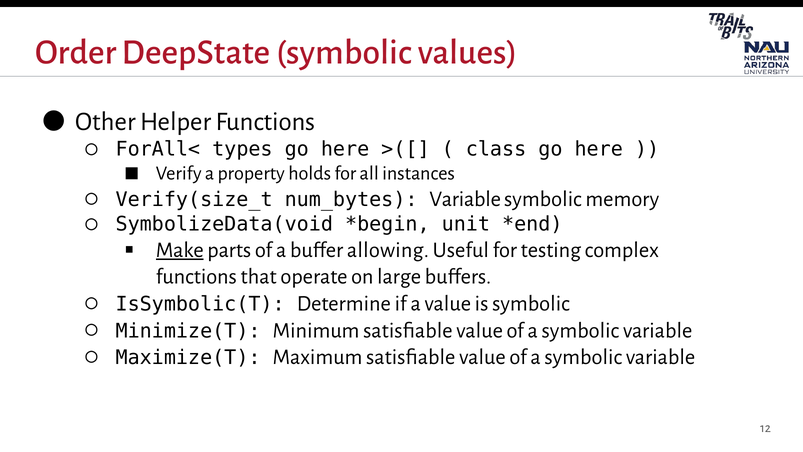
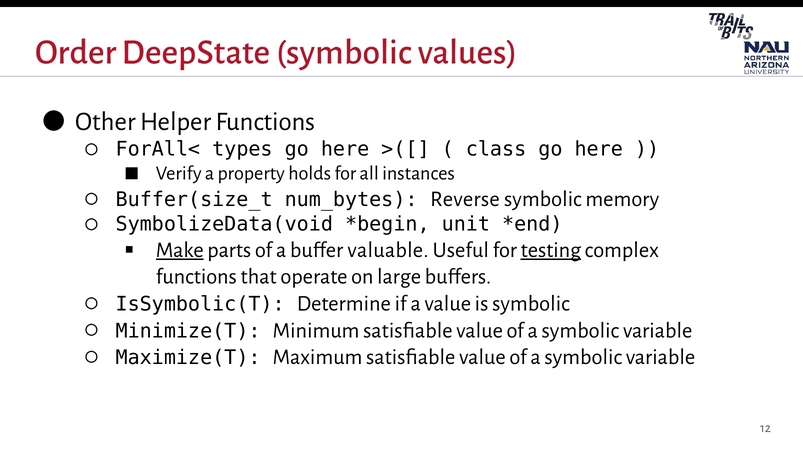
Verify(size_t: Verify(size_t -> Buffer(size_t (194, 199)
num_bytes Variable: Variable -> Reverse (465, 199)
allowing: allowing -> valuable (388, 250)
testing underline: none -> present (551, 250)
